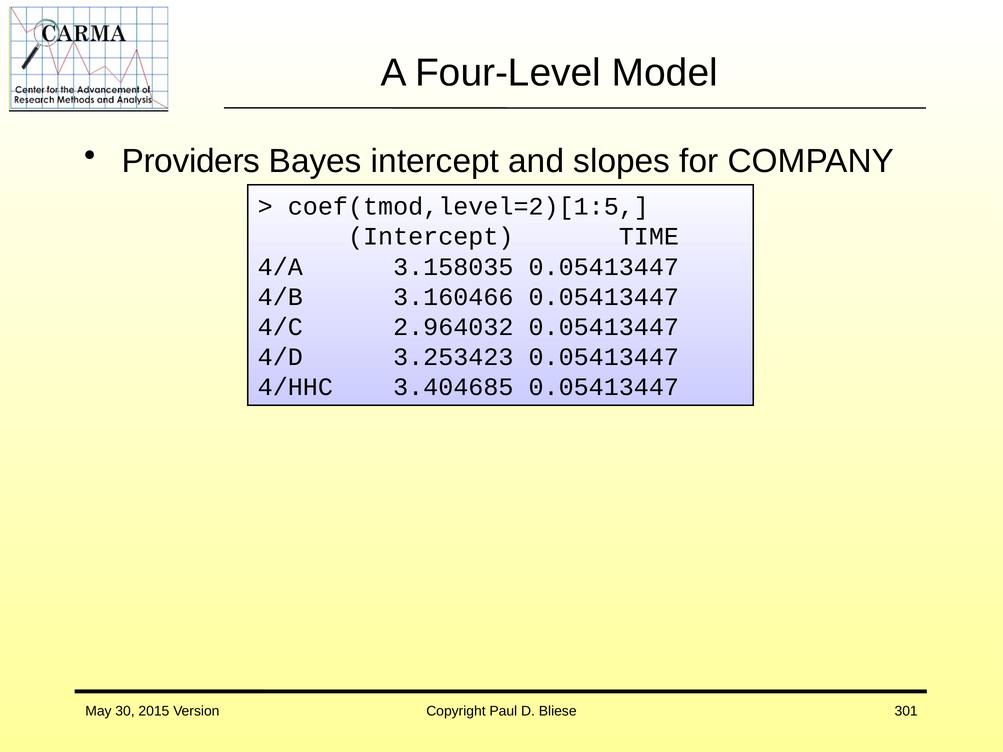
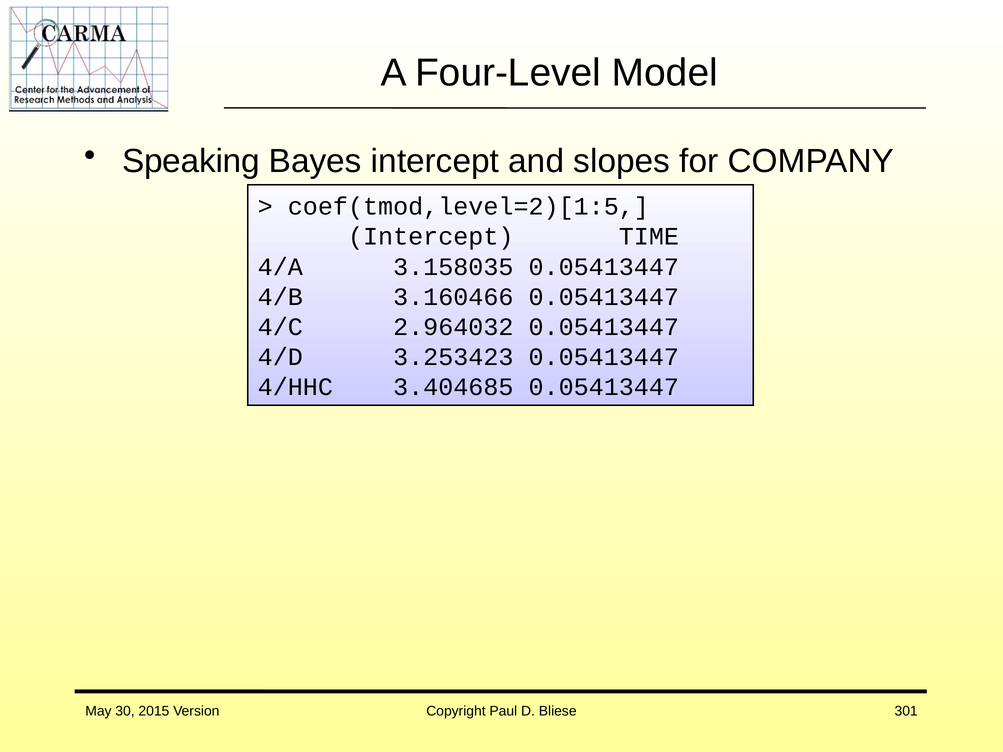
Providers: Providers -> Speaking (191, 161)
